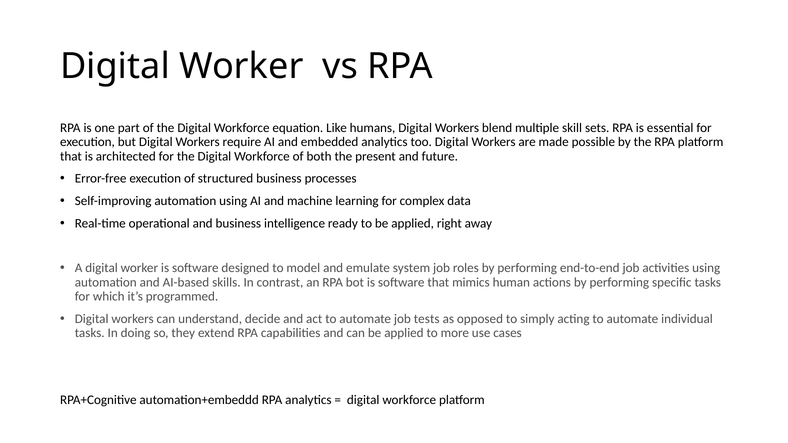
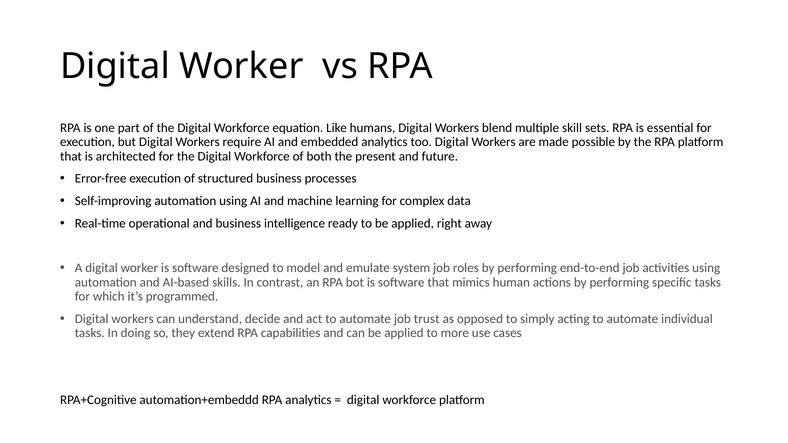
tests: tests -> trust (427, 319)
